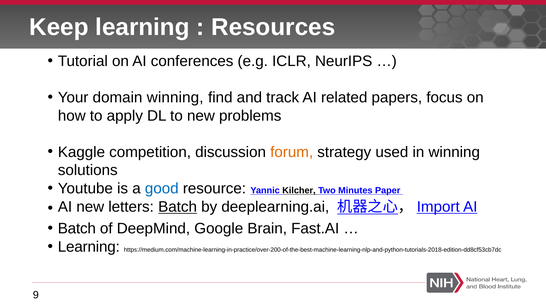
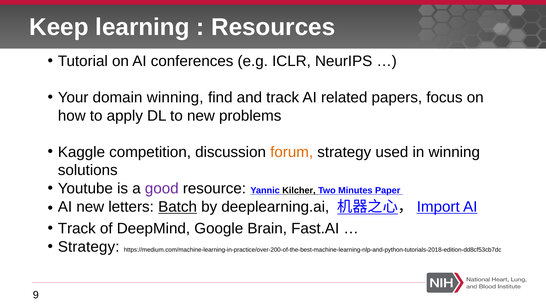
good colour: blue -> purple (162, 189)
Batch: Batch -> Track (77, 229)
Learning: Learning -> Strategy (89, 247)
